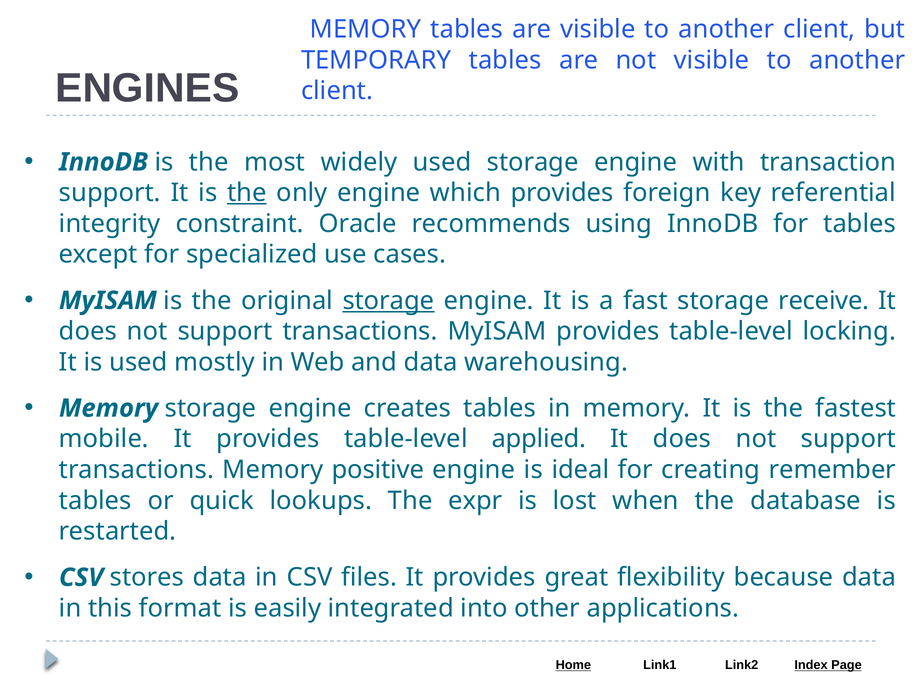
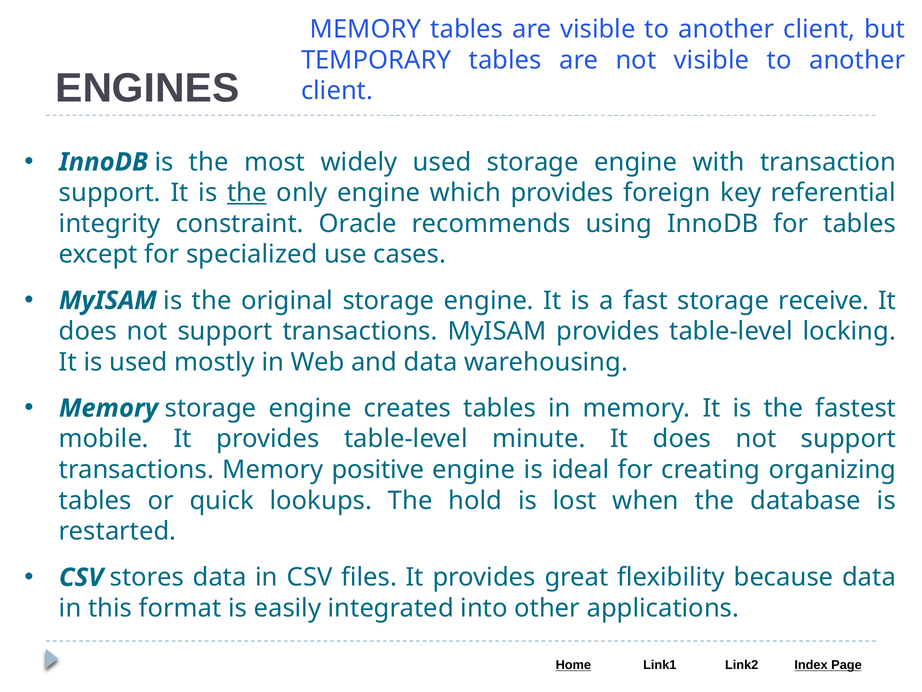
storage underline: present -> none (389, 300)
applied: applied -> minute (539, 439)
remember: remember -> organizing (832, 469)
expr: expr -> hold (475, 500)
